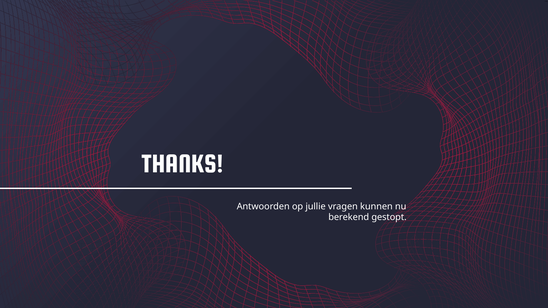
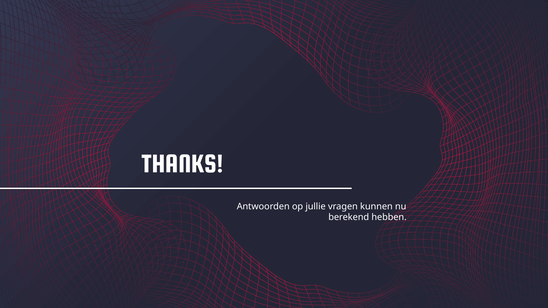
gestopt: gestopt -> hebben (389, 217)
